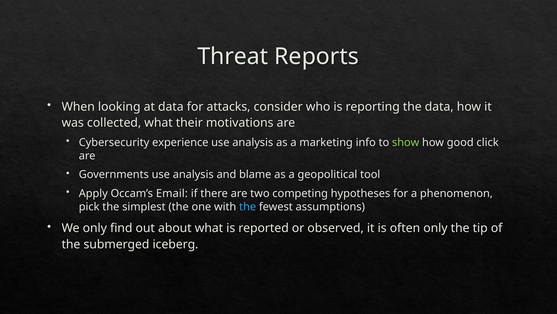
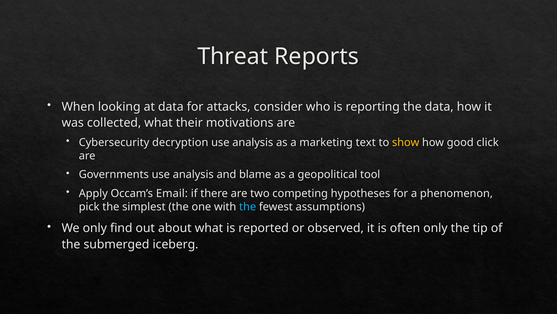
experience: experience -> decryption (180, 142)
info: info -> text (366, 142)
show colour: light green -> yellow (406, 142)
